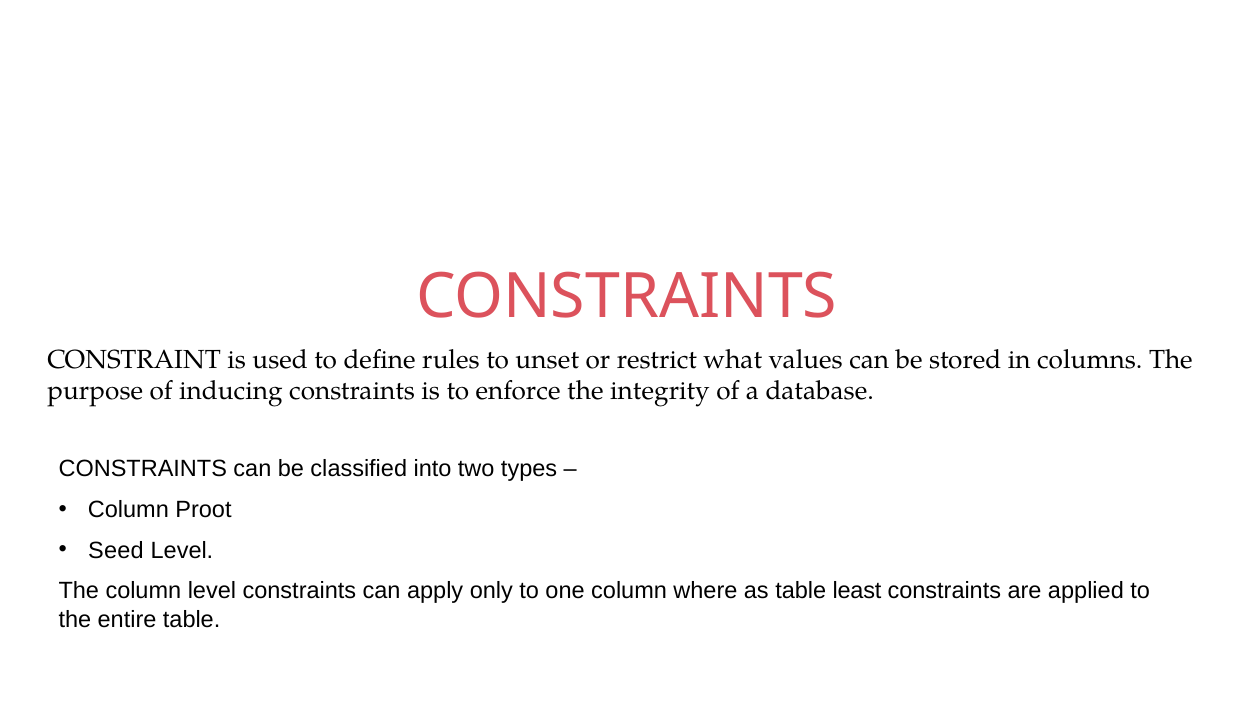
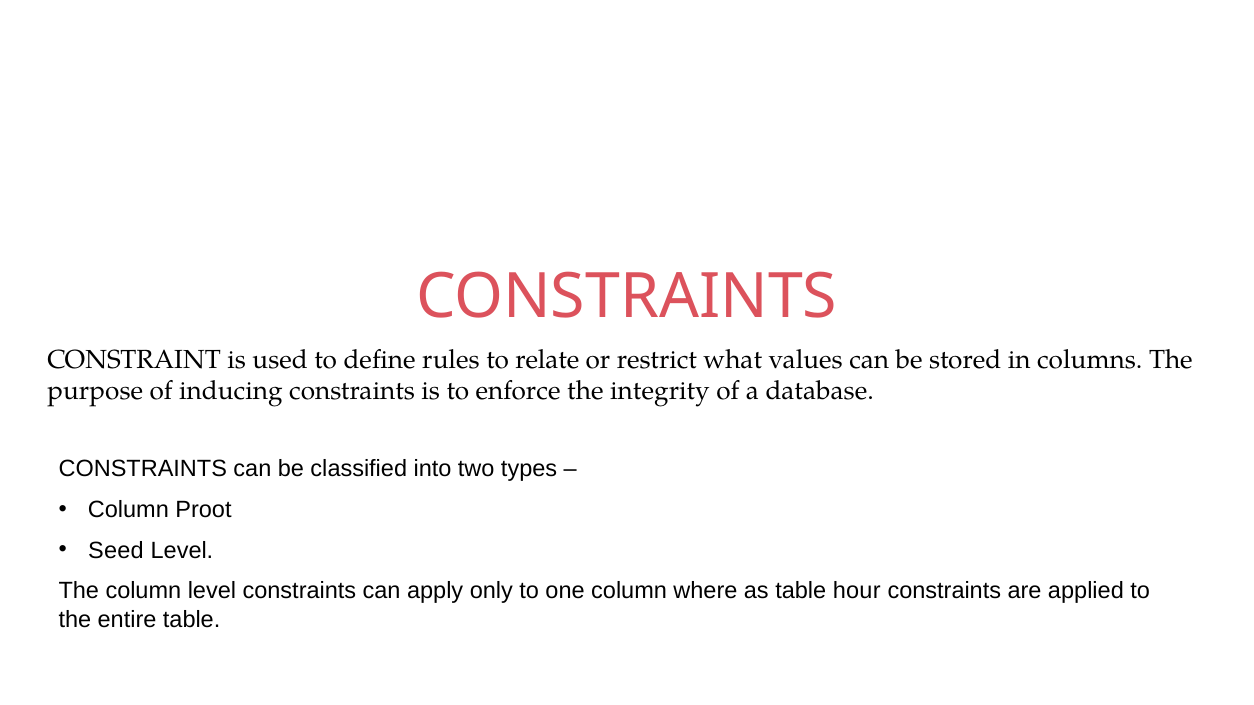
unset: unset -> relate (547, 360)
least: least -> hour (857, 591)
